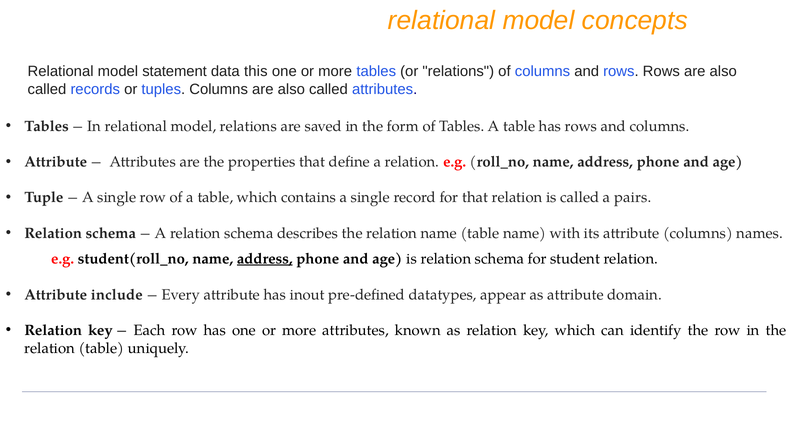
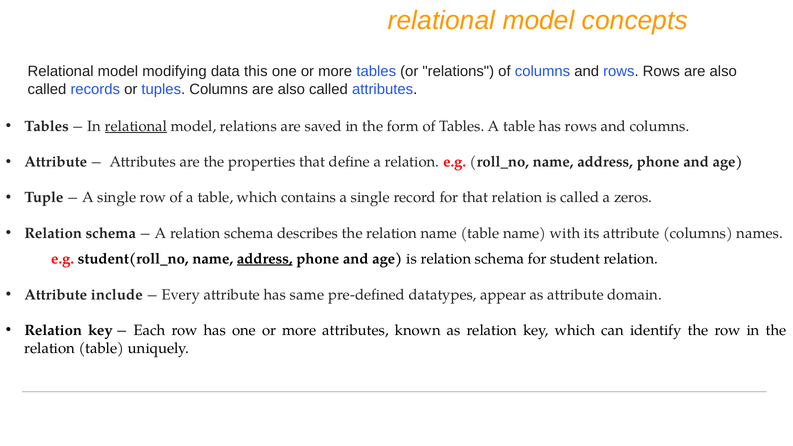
statement: statement -> modifying (174, 72)
relational underline: none -> present (136, 126)
pairs: pairs -> zeros (633, 198)
inout: inout -> same (307, 295)
